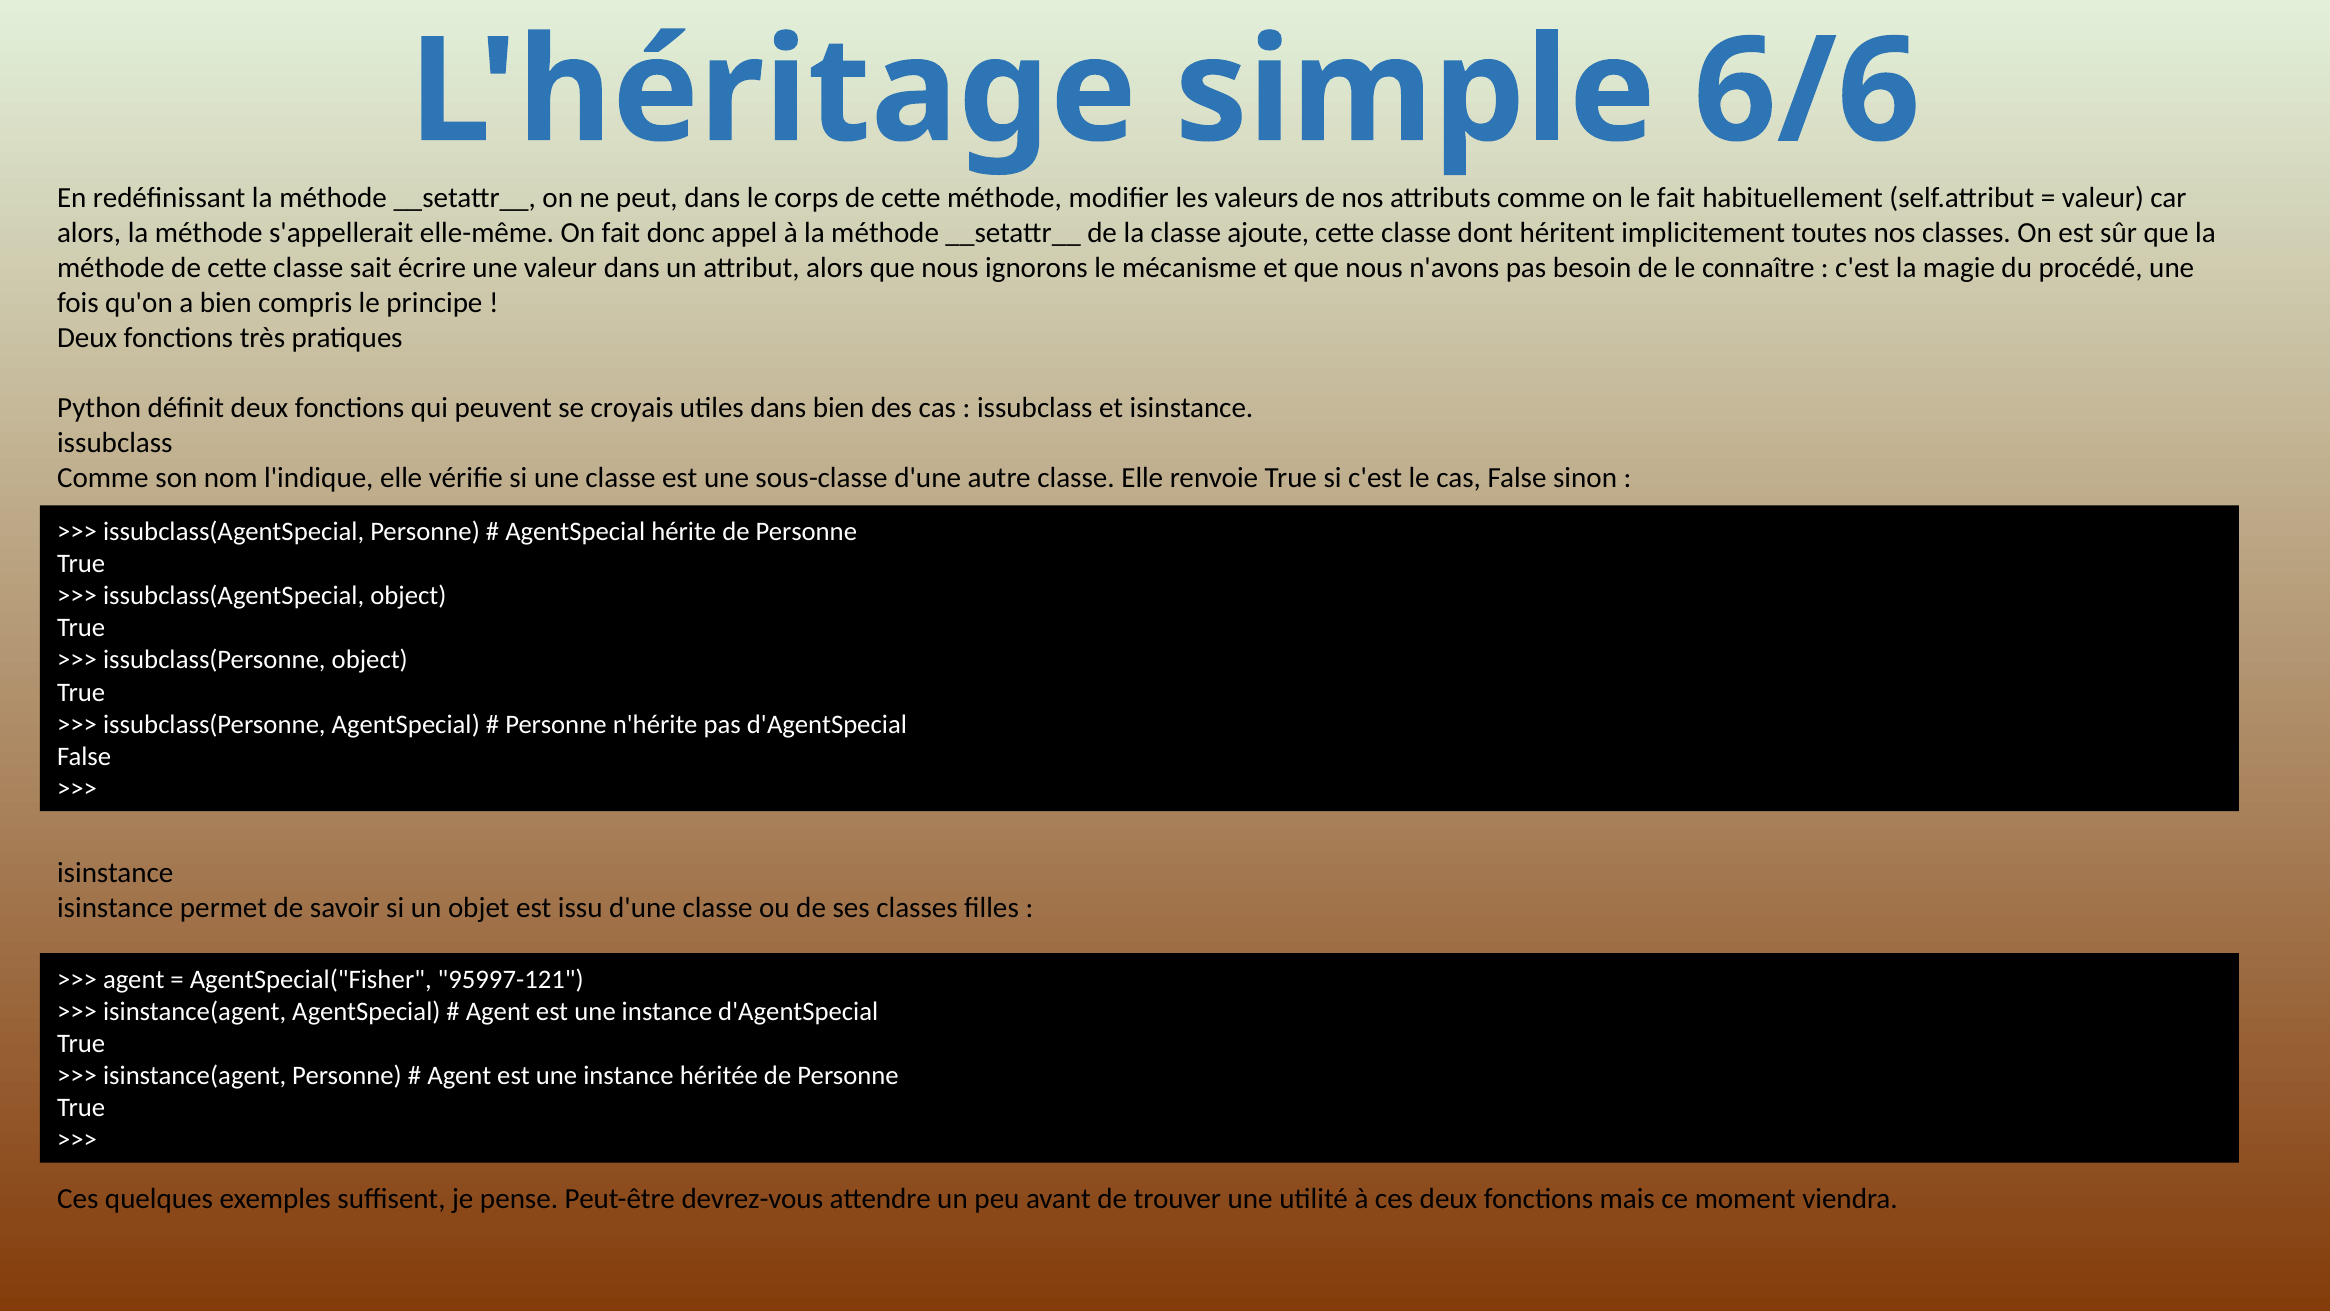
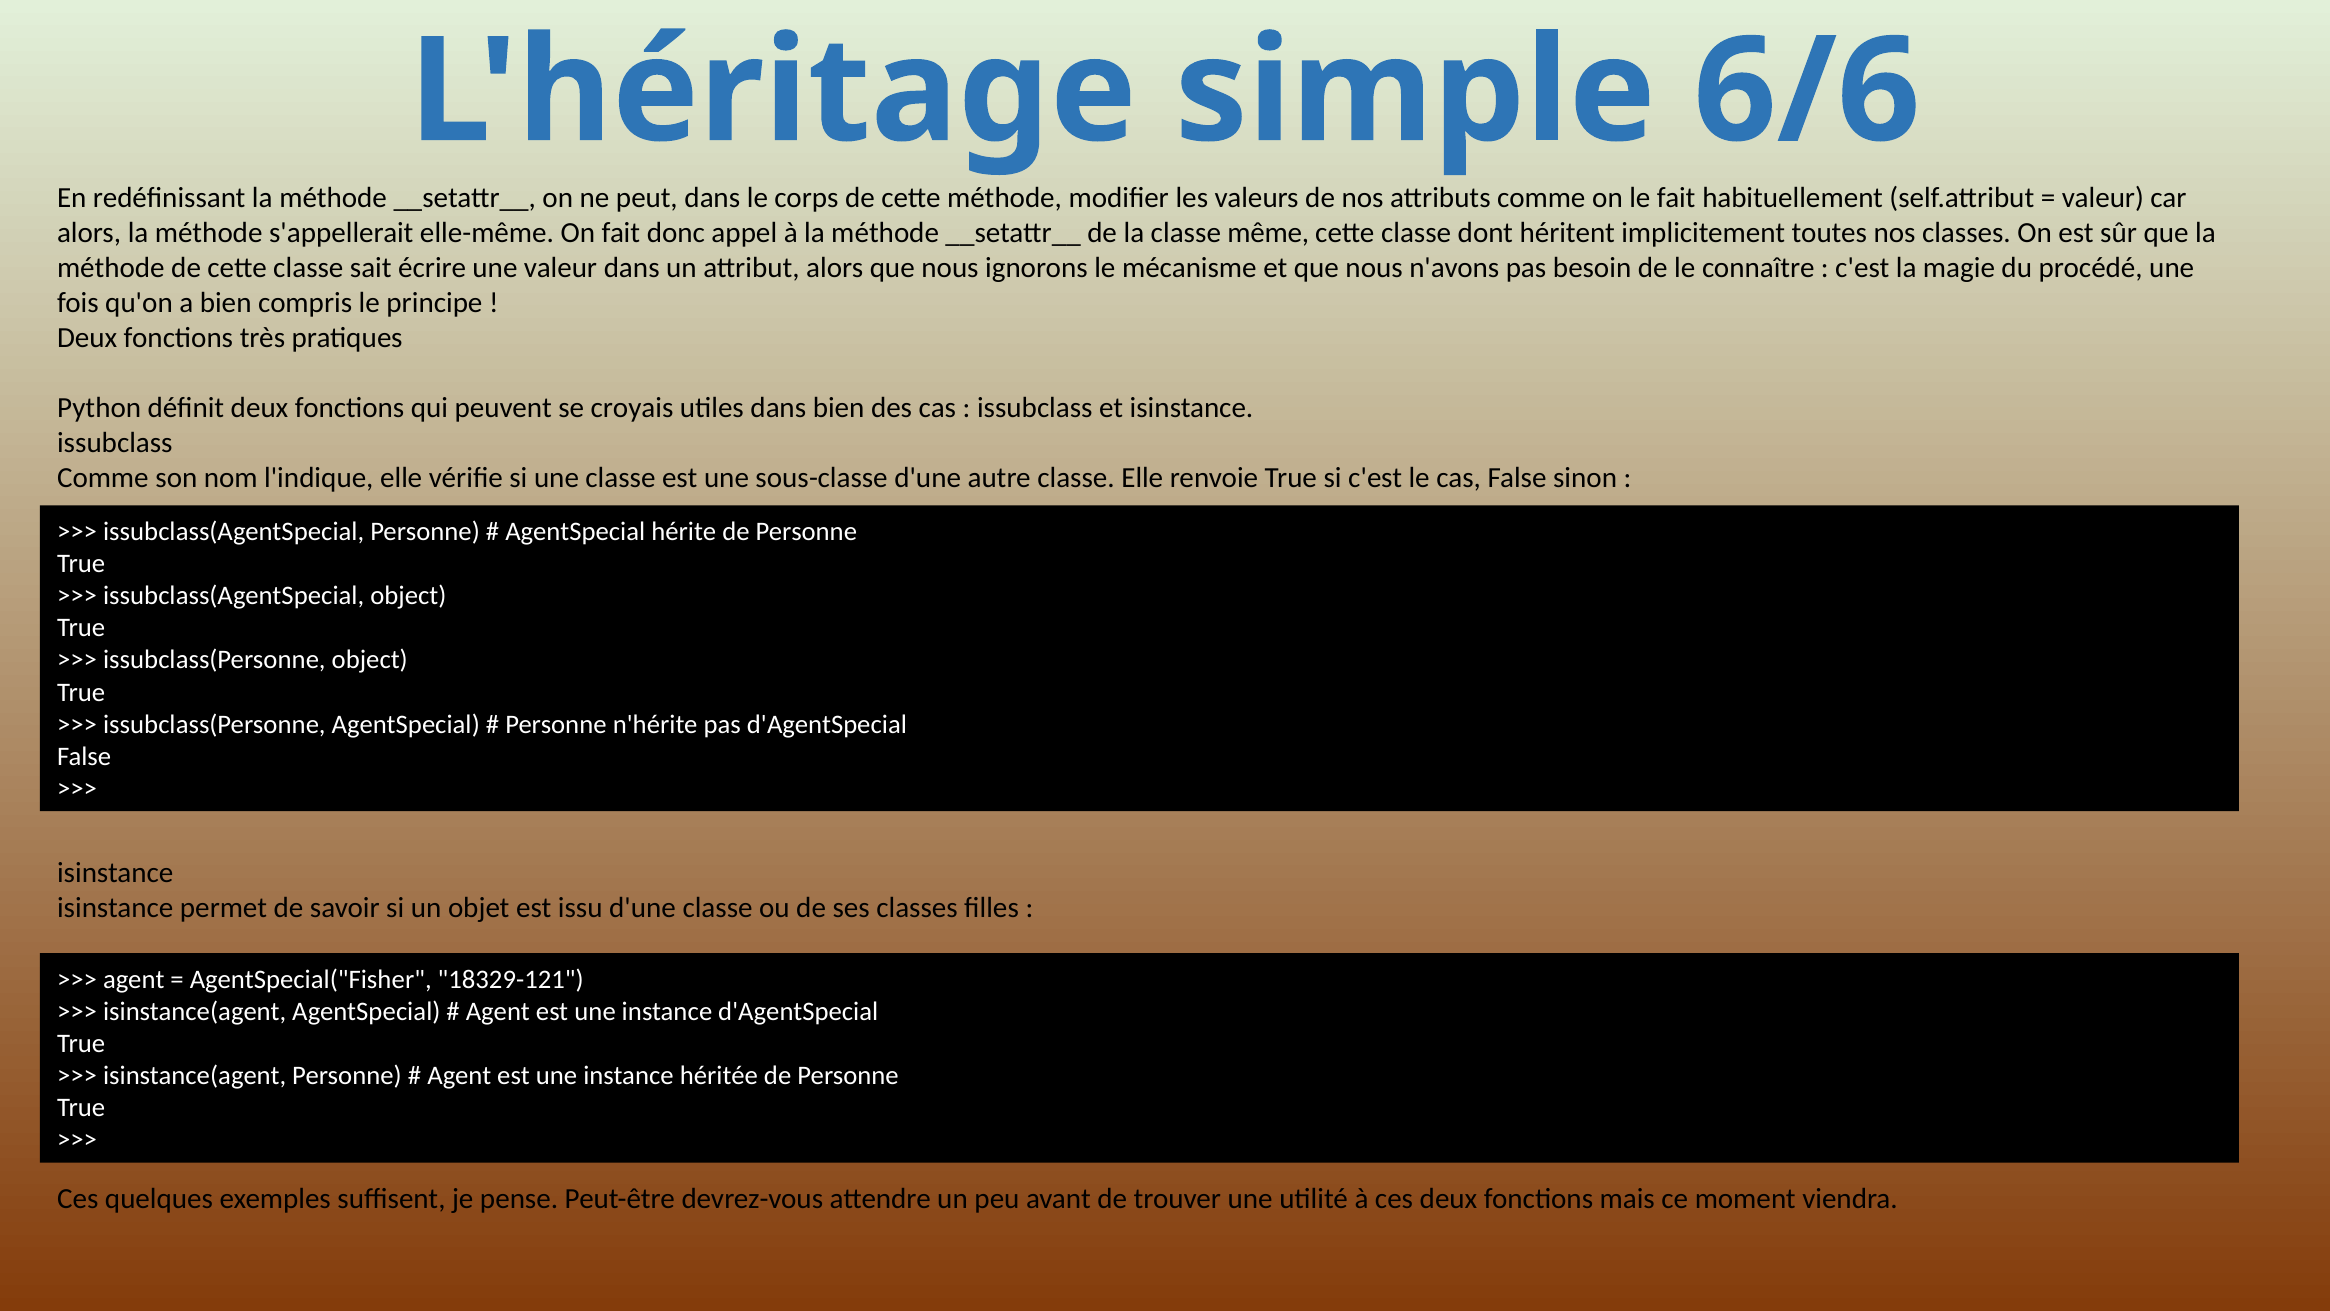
ajoute: ajoute -> même (1268, 233)
95997-121: 95997-121 -> 18329-121 (511, 979)
